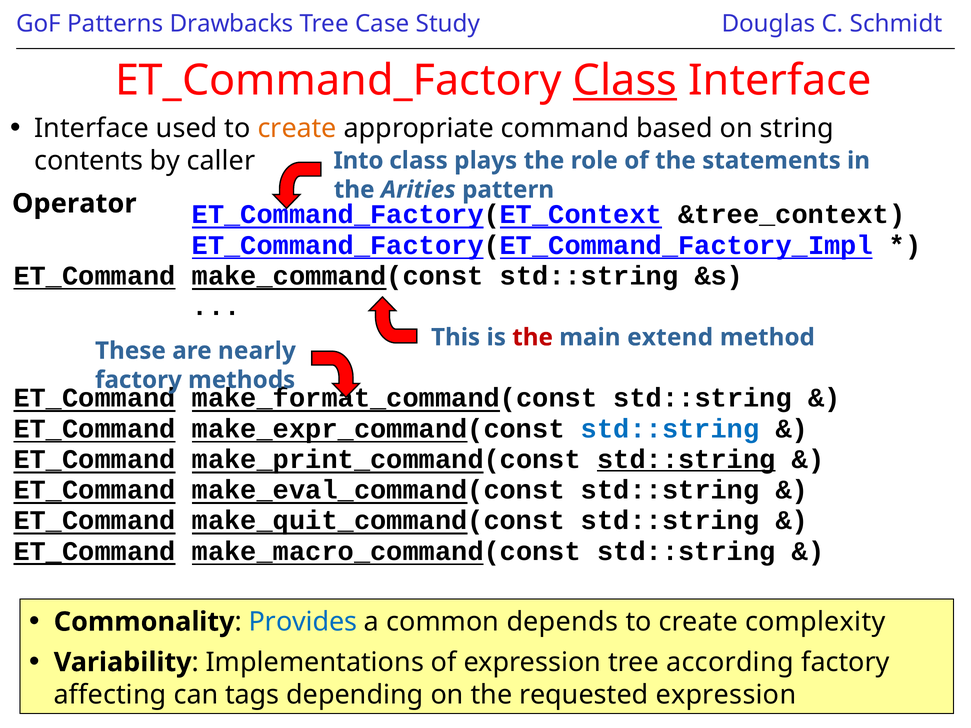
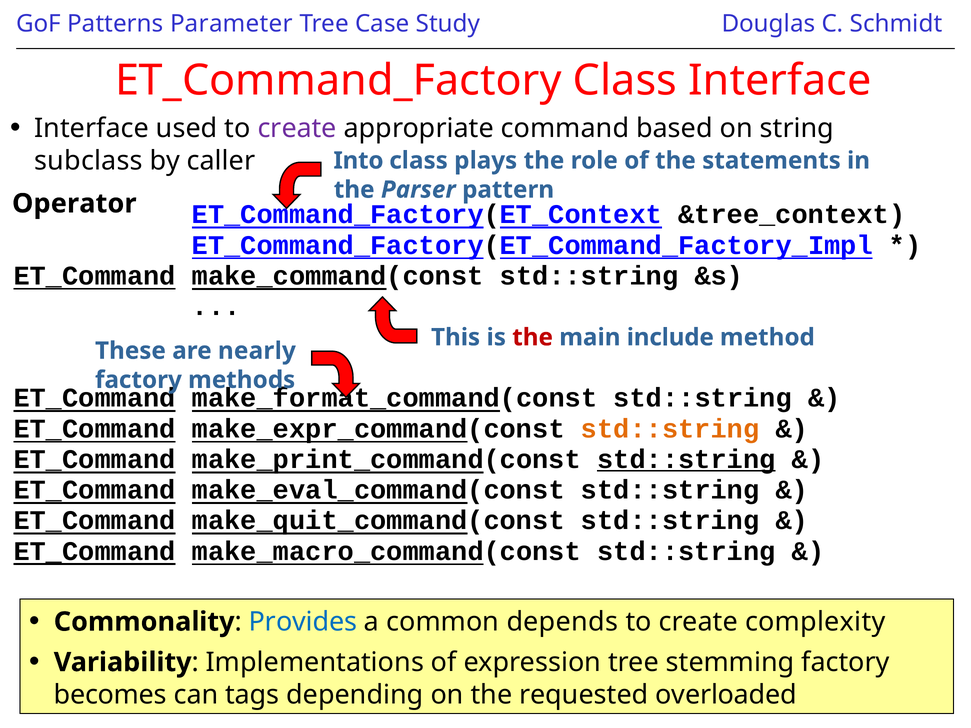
Drawbacks: Drawbacks -> Parameter (231, 24)
Class underline: present -> none (625, 81)
create colour: orange -> purple (297, 129)
contents: contents -> subclass (88, 161)
Arities: Arities -> Parser (418, 190)
extend: extend -> include (670, 337)
std::string colour: blue -> orange (670, 429)
according: according -> stemming (730, 662)
affecting: affecting -> becomes (110, 695)
requested expression: expression -> overloaded (726, 695)
